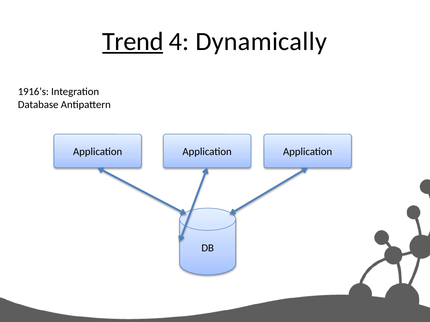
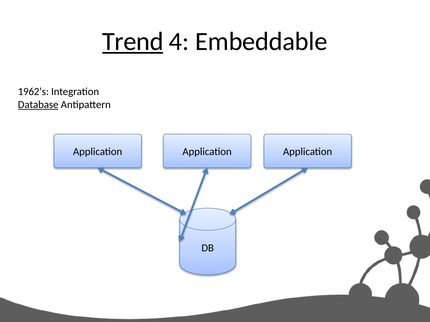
Dynamically: Dynamically -> Embeddable (261, 42)
1916’s: 1916’s -> 1962’s (33, 92)
Database underline: none -> present (38, 105)
